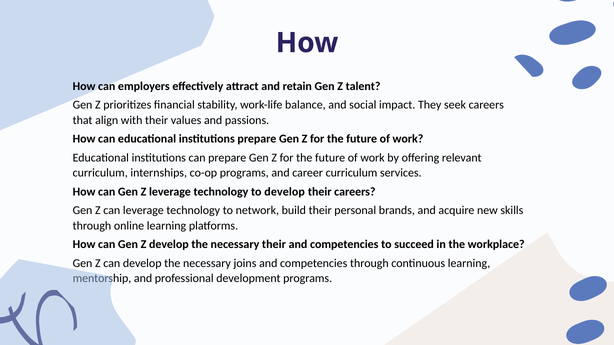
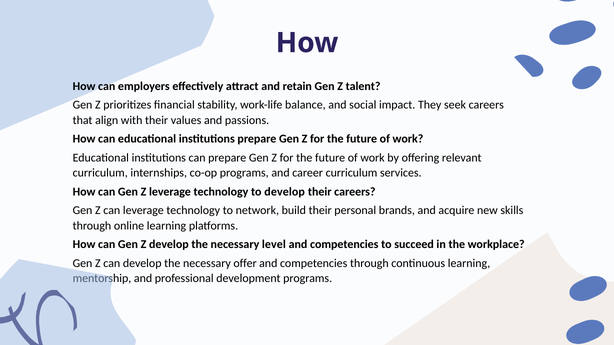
necessary their: their -> level (274, 245)
joins: joins -> offer (245, 263)
